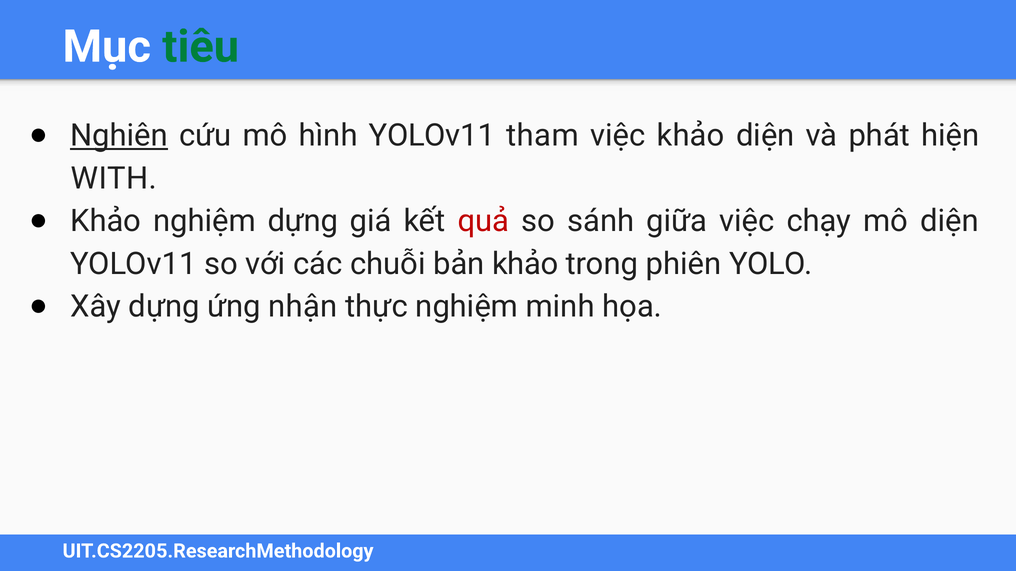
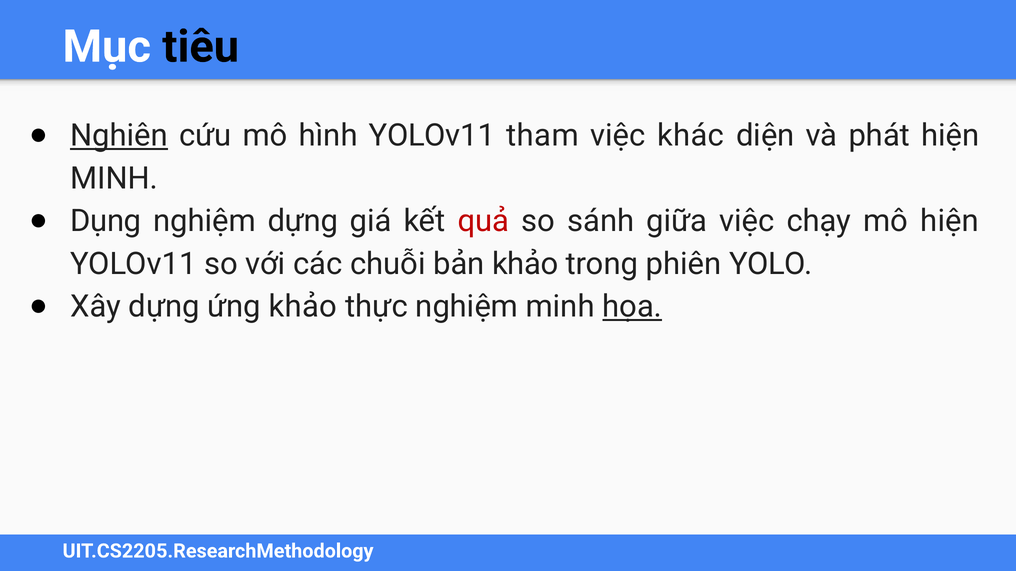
tiêu colour: green -> black (201, 47)
việc khảo: khảo -> khác (691, 136)
WITH: WITH -> MINH (114, 179)
Khảo: Khảo -> Dụng (106, 221)
mô diện: diện -> hiện (950, 221)
ứng nhận: nhận -> khảo (303, 307)
họa underline: none -> present (632, 307)
